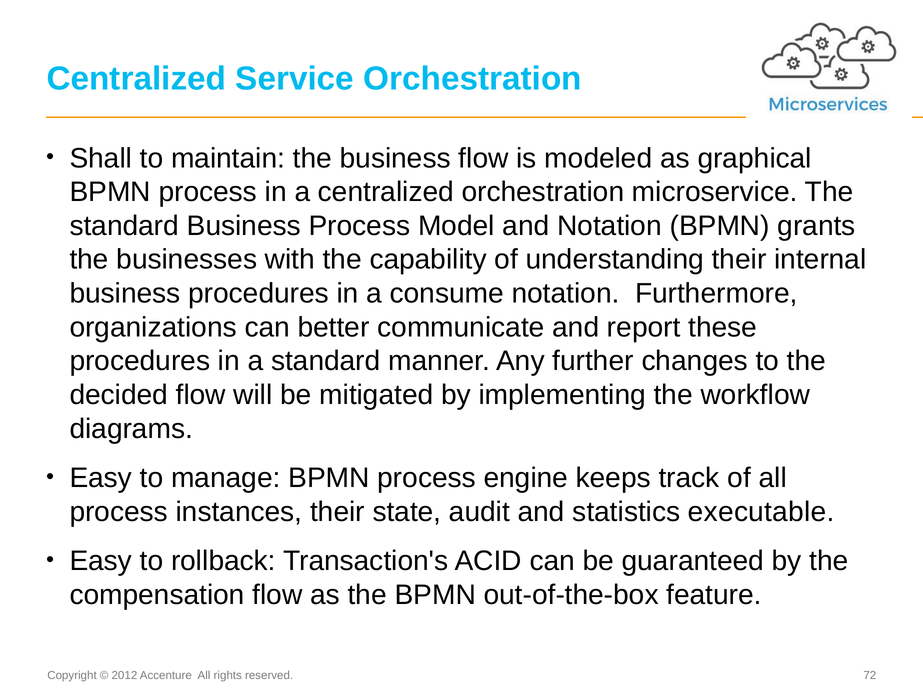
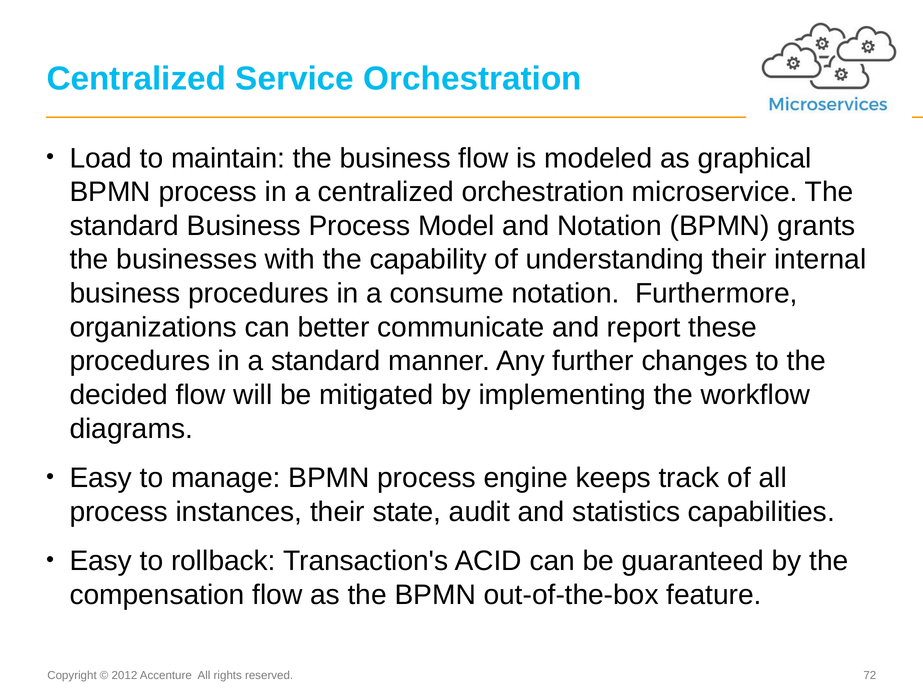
Shall: Shall -> Load (101, 158)
executable: executable -> capabilities (761, 512)
